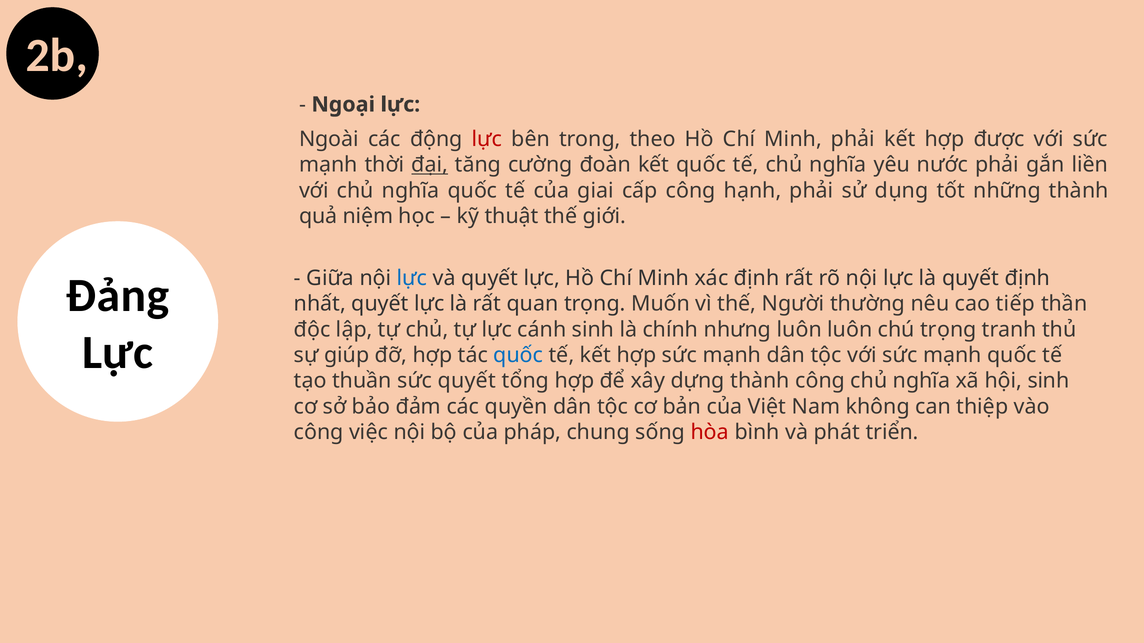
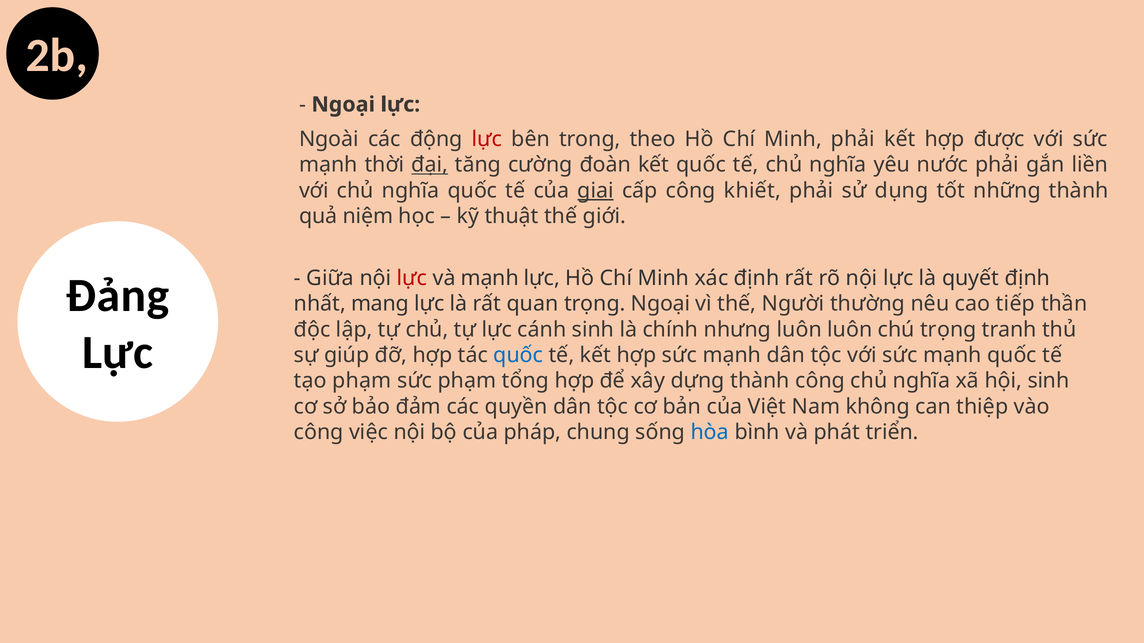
giai underline: none -> present (596, 191)
hạnh: hạnh -> khiết (752, 191)
lực colour: blue -> red (412, 278)
và quyết: quyết -> mạnh (490, 278)
nhất quyết: quyết -> mang (380, 304)
Muốn: Muốn -> Ngoại (661, 304)
tạo thuần: thuần -> phạm (362, 381)
sức quyết: quyết -> phạm (467, 381)
hòa colour: red -> blue (710, 433)
